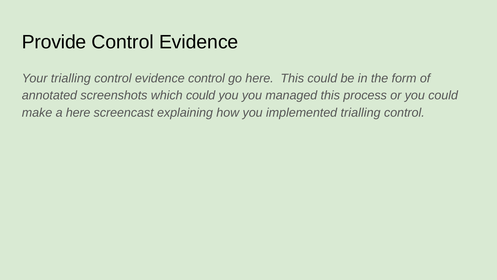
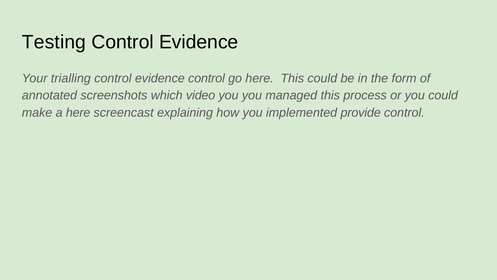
Provide: Provide -> Testing (54, 42)
which could: could -> video (201, 95)
implemented trialling: trialling -> provide (361, 112)
